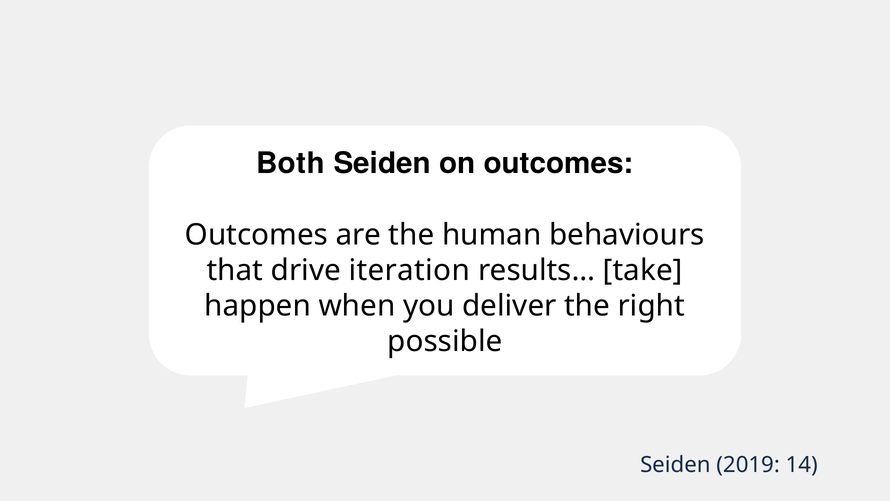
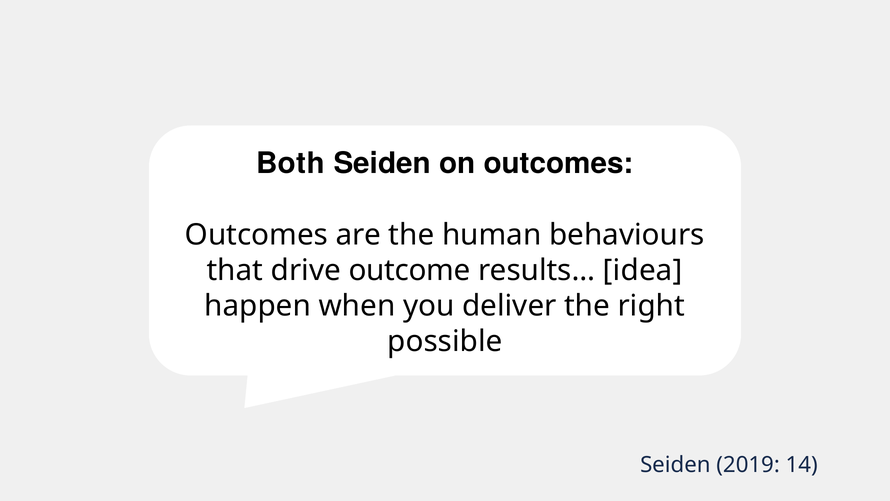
iteration: iteration -> outcome (410, 270)
take: take -> idea (643, 270)
